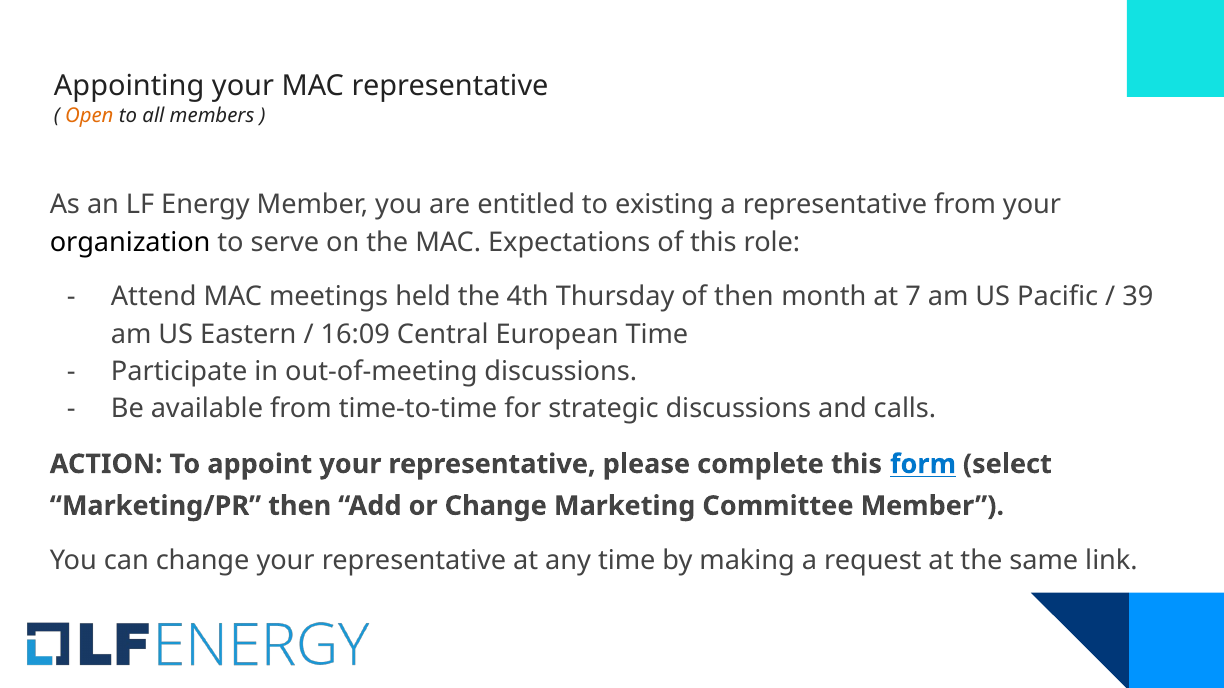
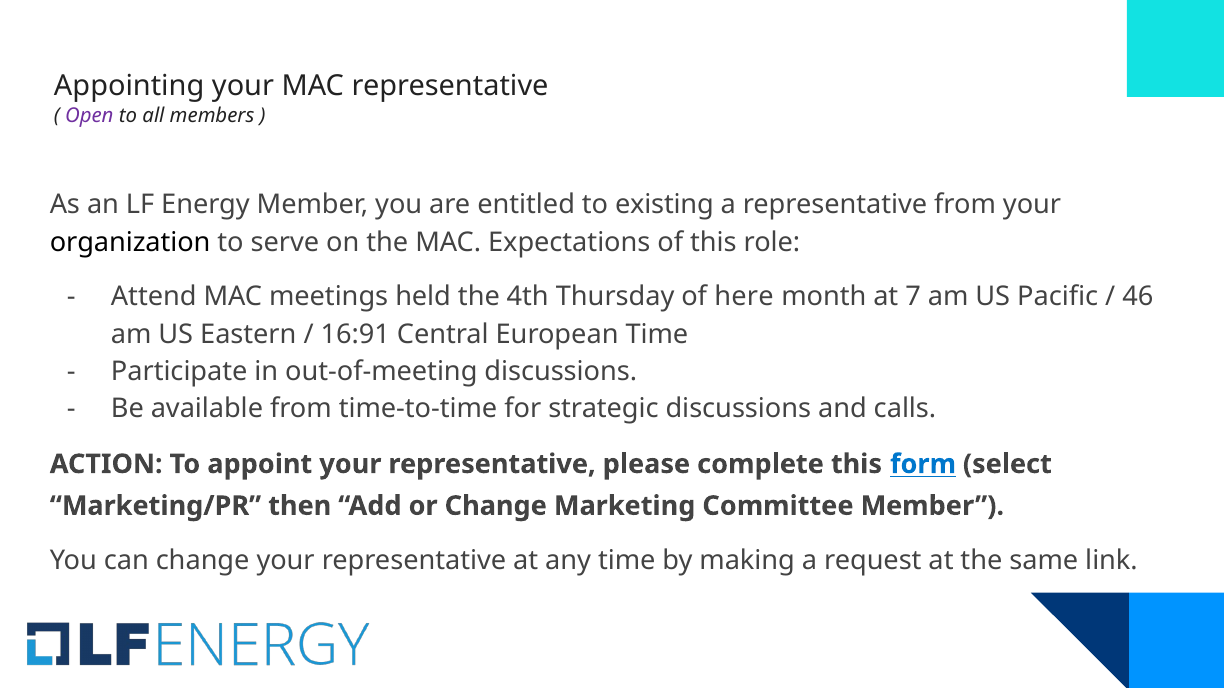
Open colour: orange -> purple (89, 115)
of then: then -> here (744, 297)
39: 39 -> 46 (1138, 297)
16:09: 16:09 -> 16:91 (355, 334)
